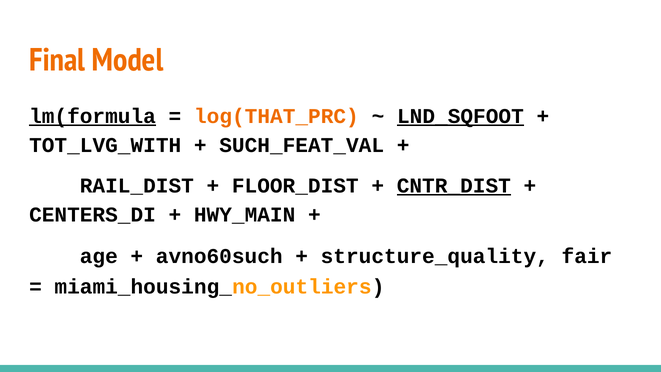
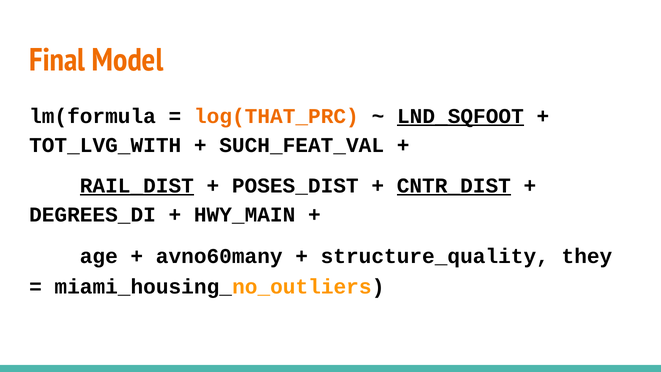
lm(formula underline: present -> none (92, 116)
RAIL_DIST underline: none -> present (137, 186)
FLOOR_DIST: FLOOR_DIST -> POSES_DIST (295, 186)
CENTERS_DI: CENTERS_DI -> DEGREES_DI (92, 215)
avno60such: avno60such -> avno60many (219, 256)
fair: fair -> they (587, 256)
